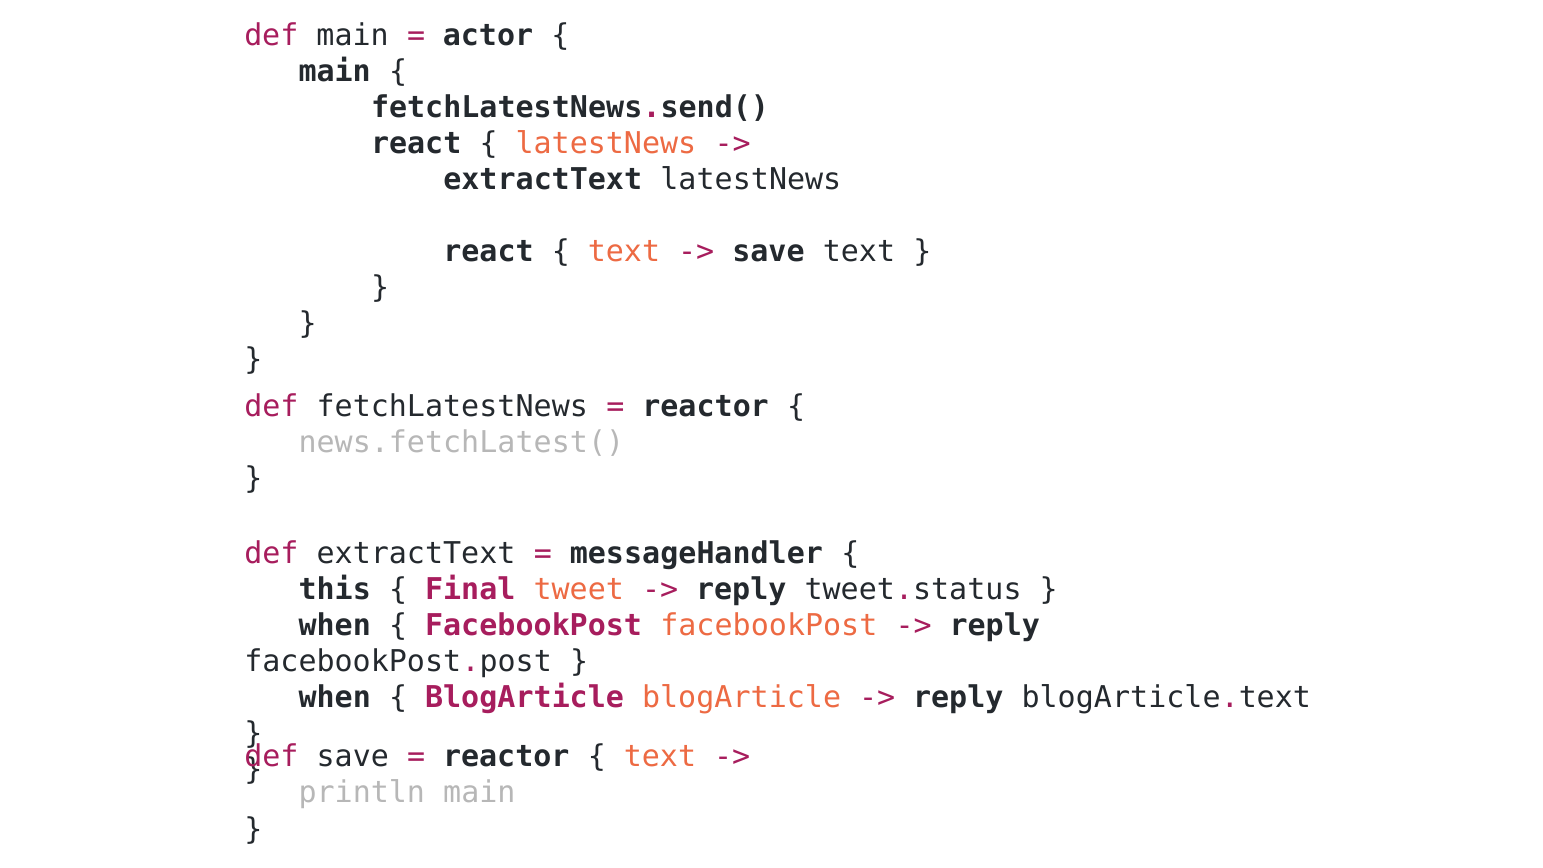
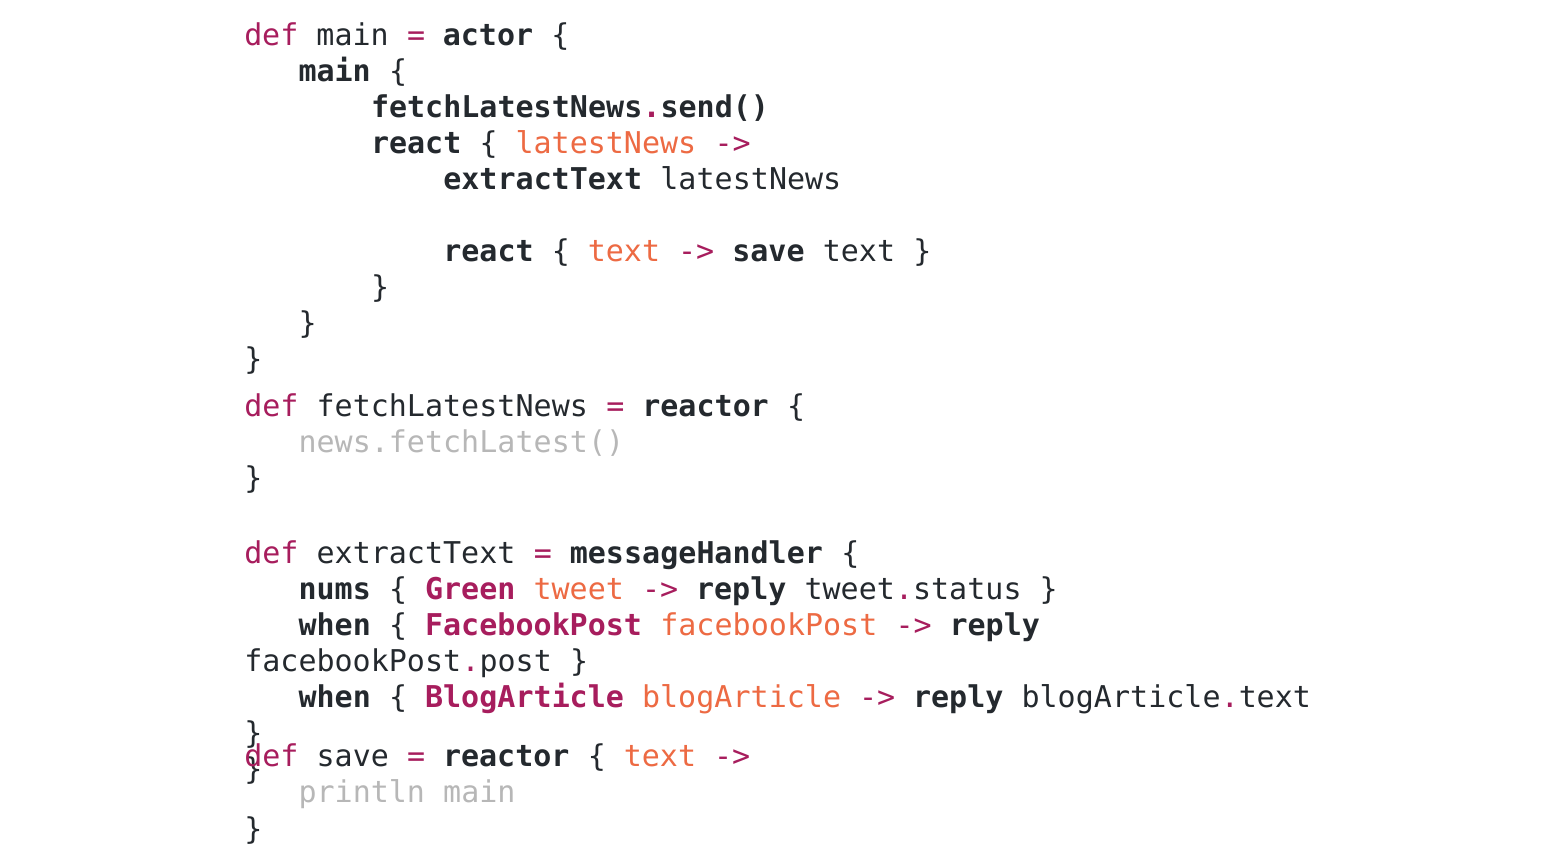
this: this -> nums (335, 589)
Final: Final -> Green (470, 589)
